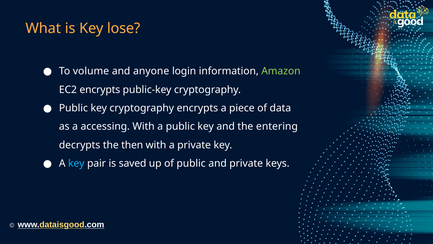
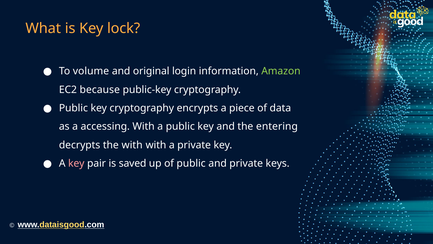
lose: lose -> lock (124, 28)
anyone: anyone -> original (151, 71)
EC2 encrypts: encrypts -> because (100, 90)
the then: then -> with (132, 145)
key colour: light blue -> pink (76, 163)
